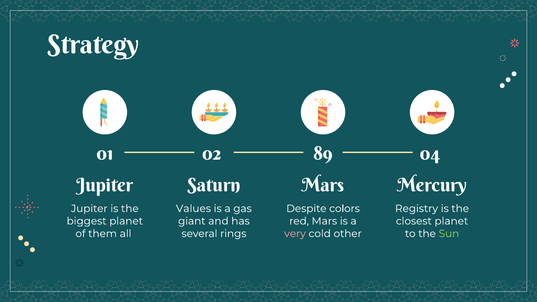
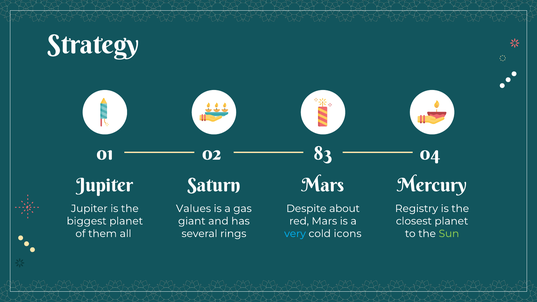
89: 89 -> 83 (323, 154)
colors: colors -> about (344, 209)
very colour: pink -> light blue (295, 234)
other: other -> icons (348, 234)
